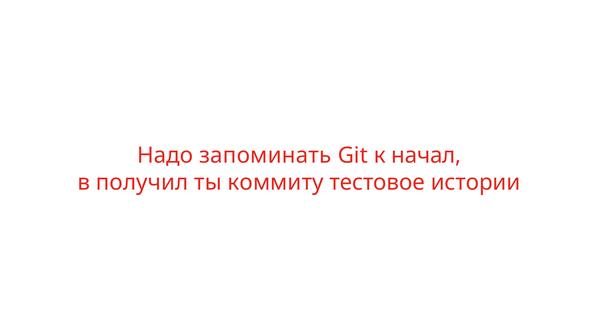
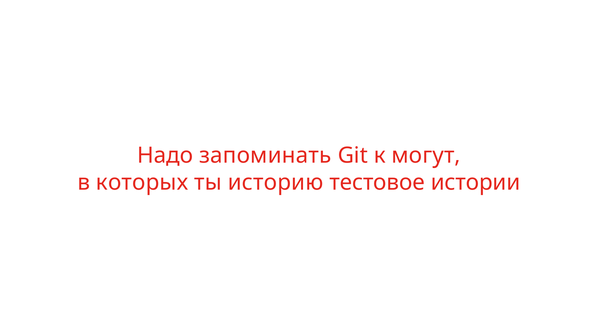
начал: начал -> могут (426, 156)
получил: получил -> которых (142, 183)
коммиту: коммиту -> историю (276, 183)
